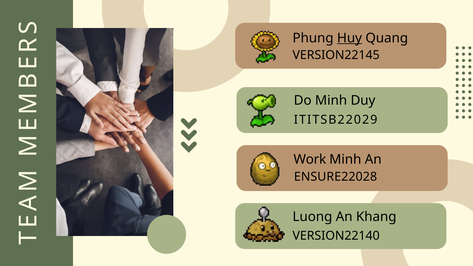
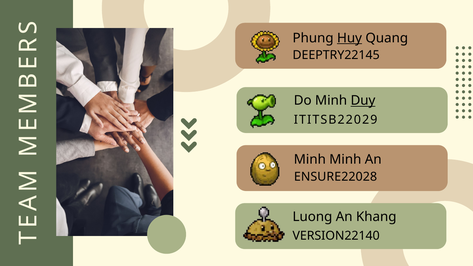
VERSION22145: VERSION22145 -> DEEPTRY22145 (336, 55)
Duy underline: none -> present (363, 101)
Work: Work -> Minh (310, 160)
